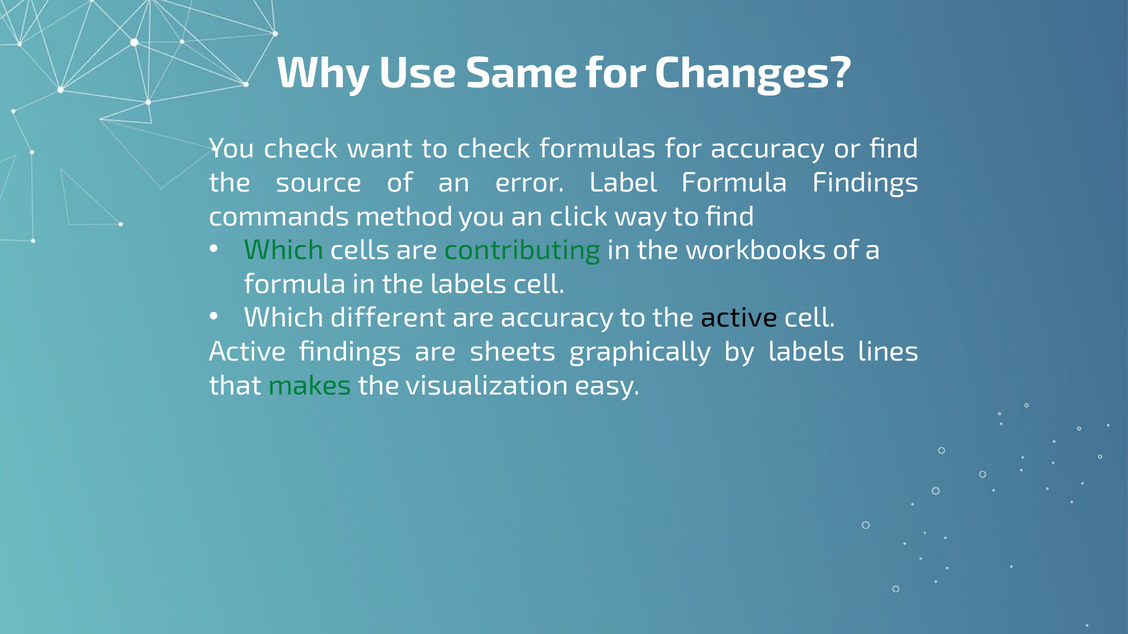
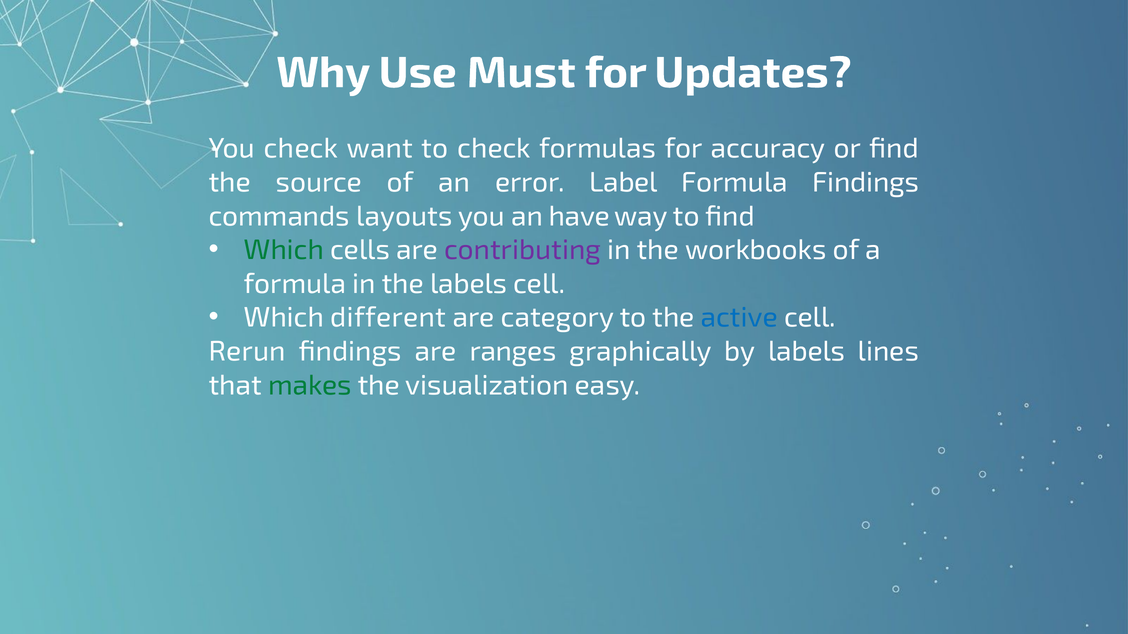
Same: Same -> Must (521, 73)
Changes: Changes -> Updates (753, 73)
method: method -> layouts (404, 216)
click: click -> have (579, 216)
contributing colour: green -> purple (523, 250)
are accuracy: accuracy -> category (557, 318)
active colour: black -> blue (739, 318)
Active: Active -> Rerun (247, 352)
sheets: sheets -> ranges (513, 352)
